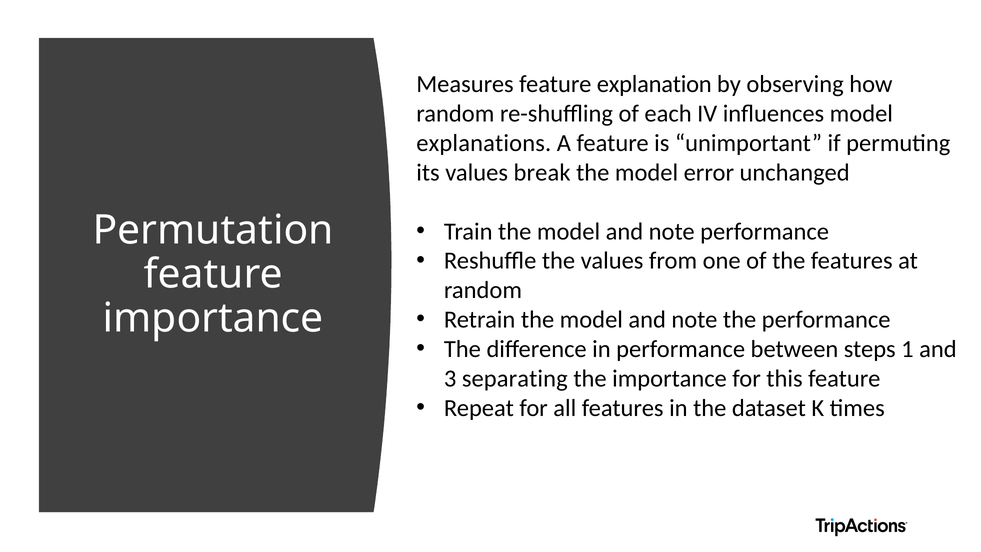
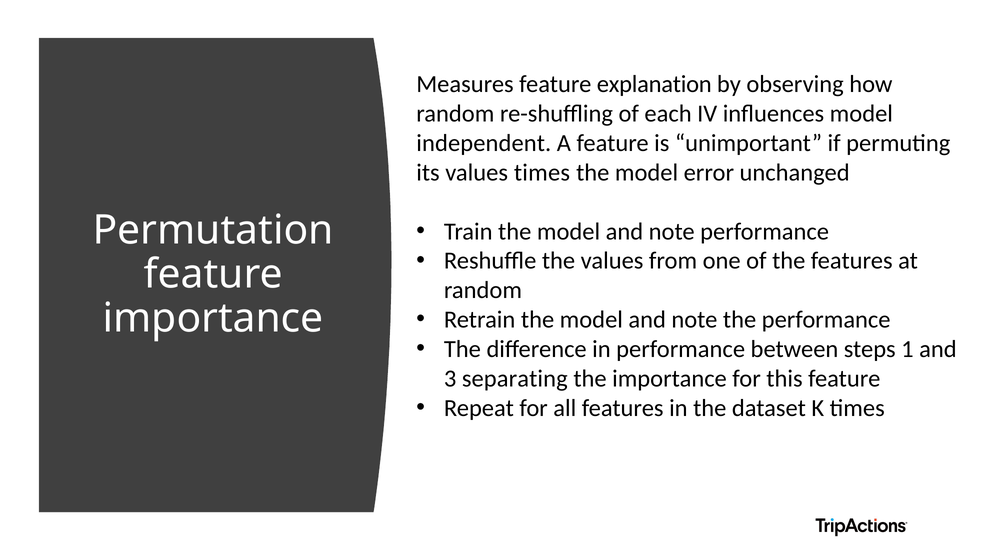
explanations: explanations -> independent (484, 143)
values break: break -> times (542, 172)
